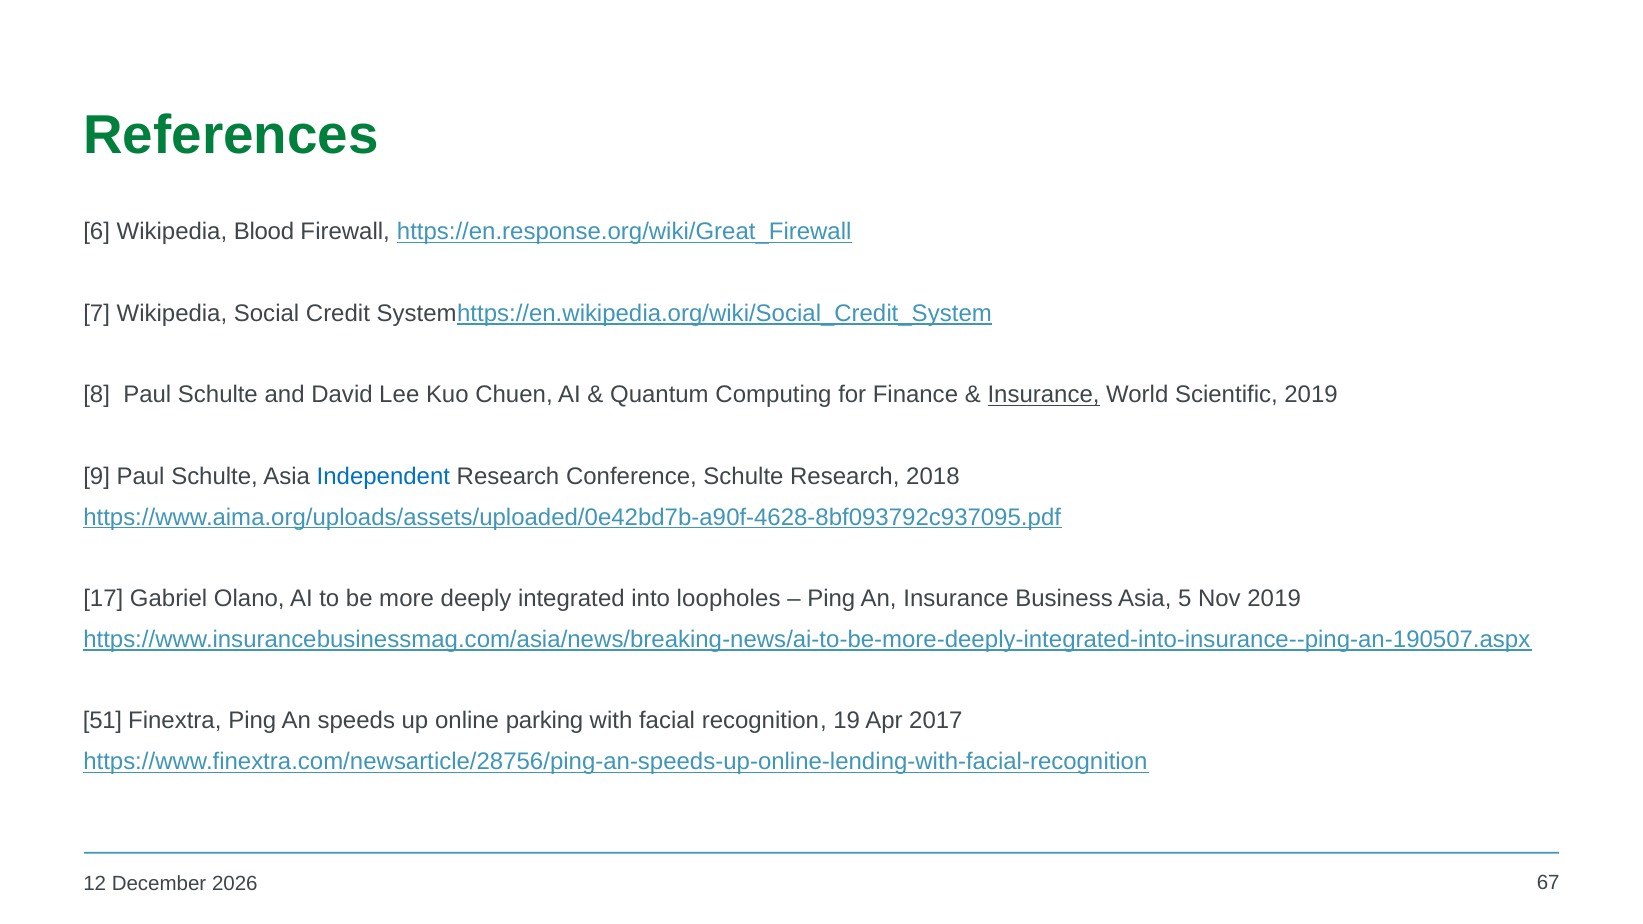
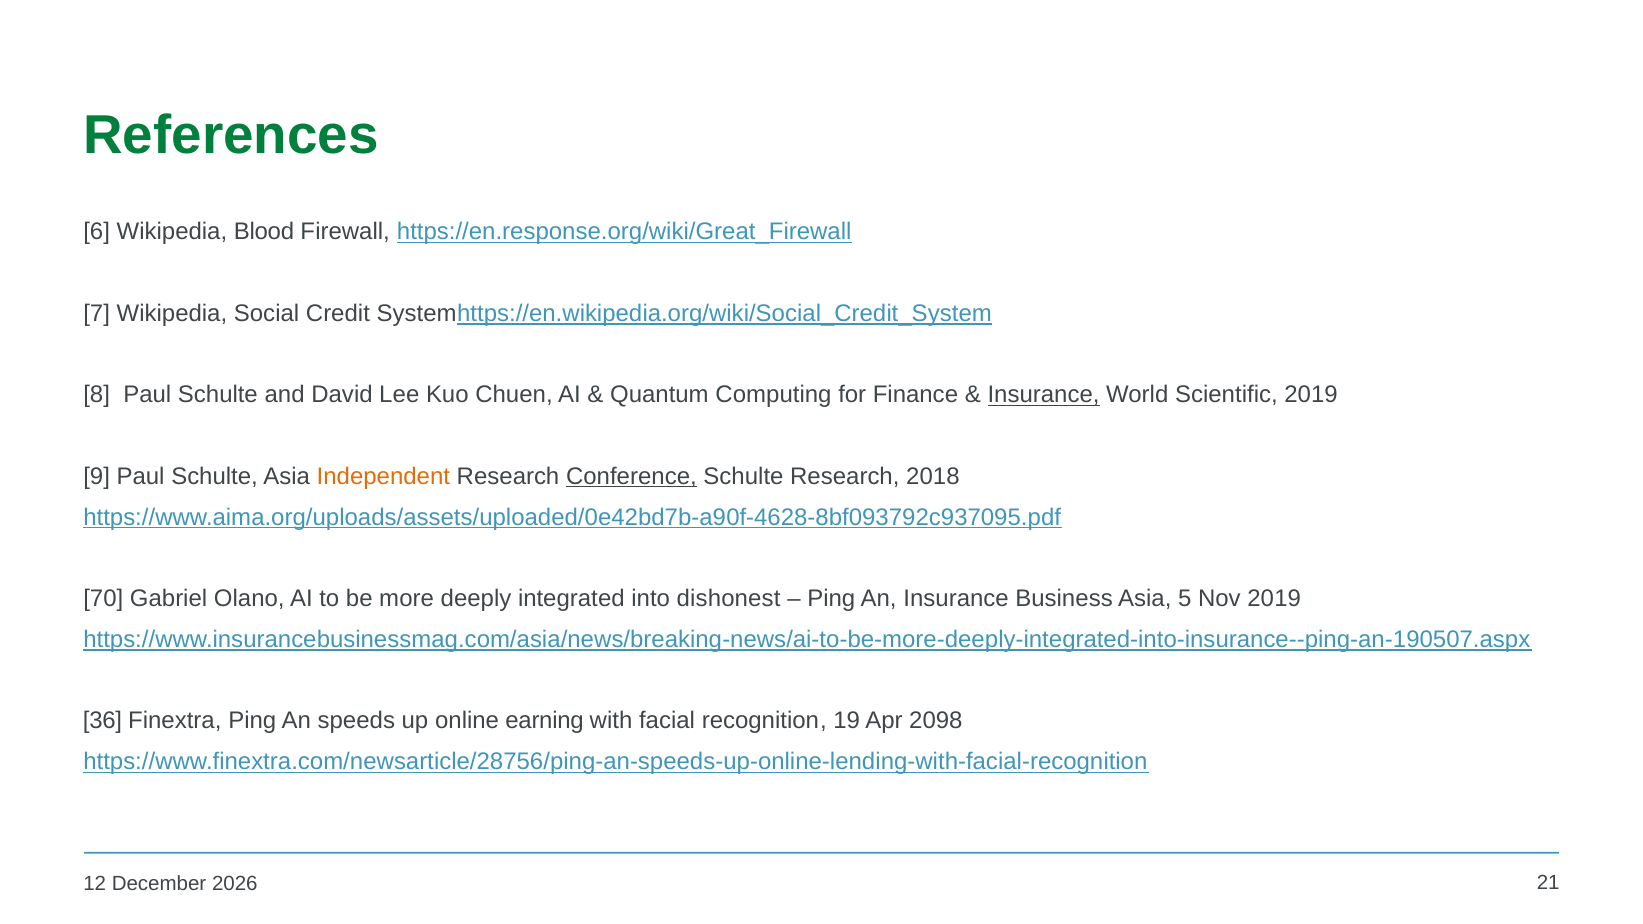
Independent colour: blue -> orange (383, 476)
Conference underline: none -> present (631, 476)
17: 17 -> 70 (103, 599)
loopholes: loopholes -> dishonest (729, 599)
51: 51 -> 36 (102, 721)
parking: parking -> earning (545, 721)
2017: 2017 -> 2098 (936, 721)
67: 67 -> 21 (1548, 883)
